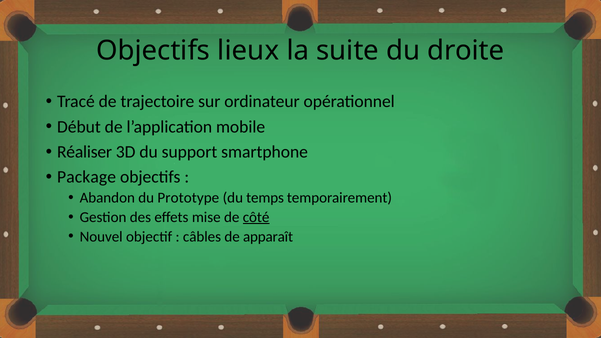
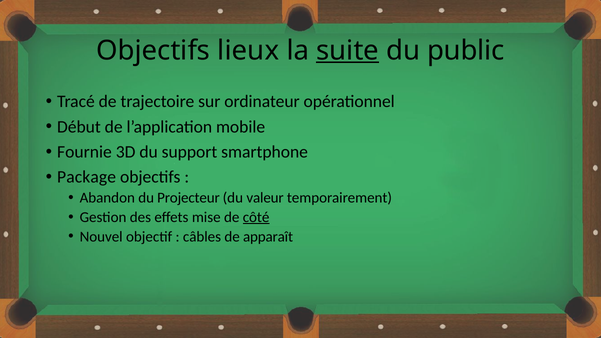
suite underline: none -> present (348, 50)
droite: droite -> public (466, 50)
Réaliser: Réaliser -> Fournie (84, 152)
Prototype: Prototype -> Projecteur (188, 198)
temps: temps -> valeur (265, 198)
